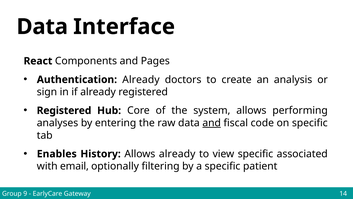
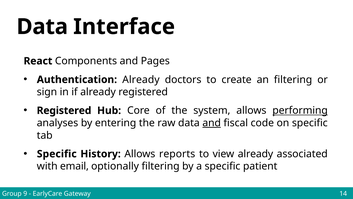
an analysis: analysis -> filtering (293, 79)
performing underline: none -> present (300, 110)
Enables: Enables -> Specific (57, 154)
Allows already: already -> reports (177, 154)
view specific: specific -> already (255, 154)
